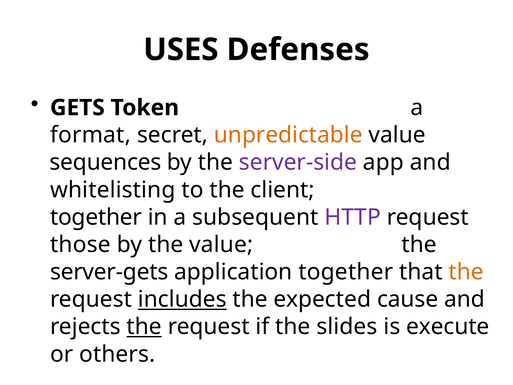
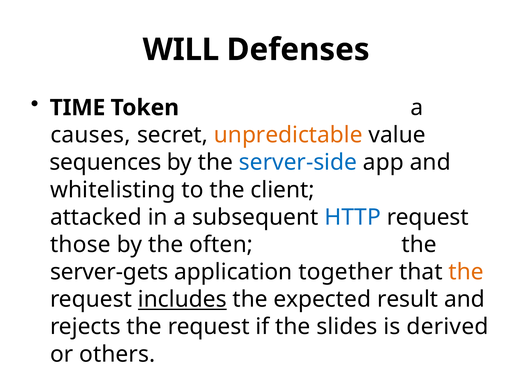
USES: USES -> WILL (181, 50)
GETS: GETS -> TIME (77, 108)
format: format -> causes (90, 135)
server-side colour: purple -> blue (298, 162)
together: together -> attacked (96, 217)
HTTP colour: purple -> blue (353, 217)
the value: value -> often (221, 244)
cause: cause -> result (408, 299)
the underline: present -> none (144, 327)
execute: execute -> derived (448, 327)
